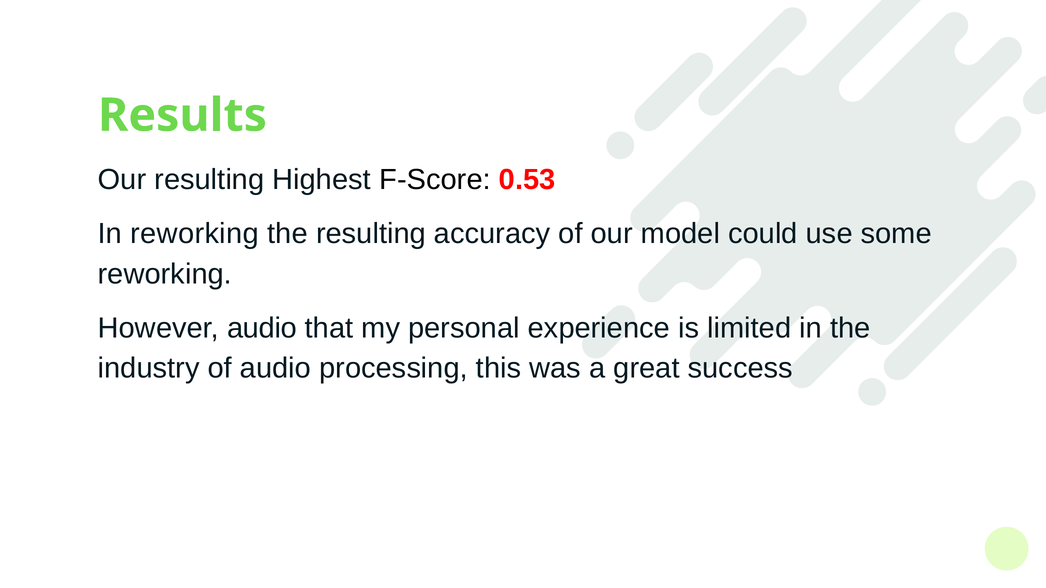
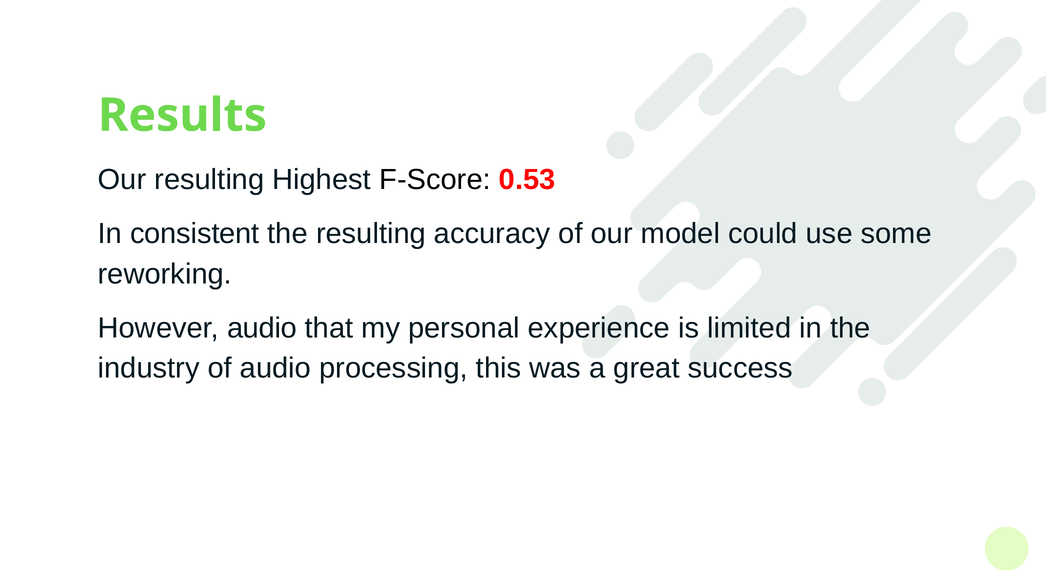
In reworking: reworking -> consistent (195, 234)
